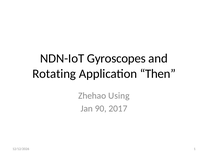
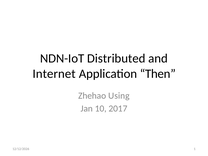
Gyroscopes: Gyroscopes -> Distributed (116, 58)
Rotating: Rotating -> Internet (54, 74)
90: 90 -> 10 (101, 109)
